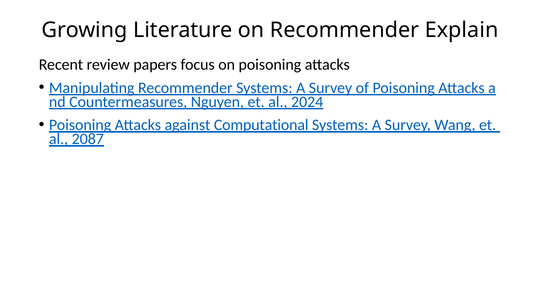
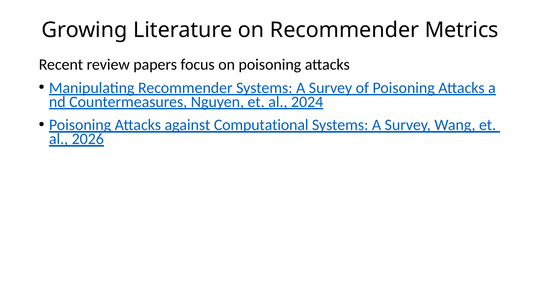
Explain: Explain -> Metrics (462, 30)
2087: 2087 -> 2026 (88, 139)
